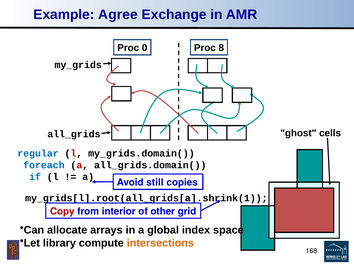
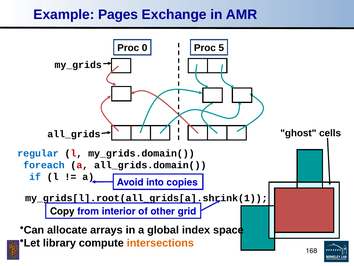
Agree: Agree -> Pages (118, 15)
8: 8 -> 5 (221, 48)
still: still -> into (155, 182)
Copy colour: red -> black (62, 211)
